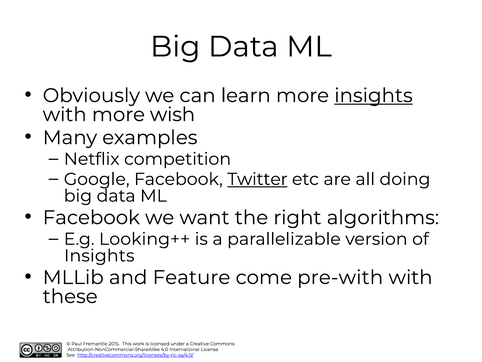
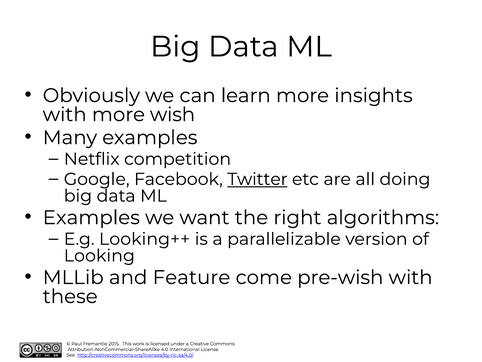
insights underline: present -> none (373, 95)
Facebook: Facebook -> Examples (91, 217)
Insights: Insights -> Looking (99, 255)
pre-with: pre-with -> pre-wish (340, 277)
